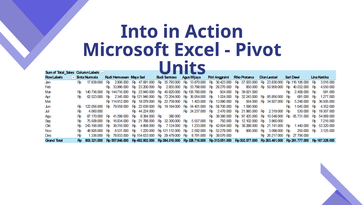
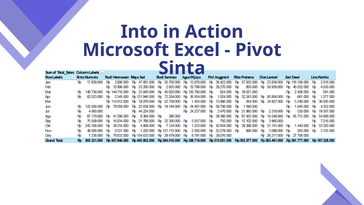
Units: Units -> Sinta (182, 68)
